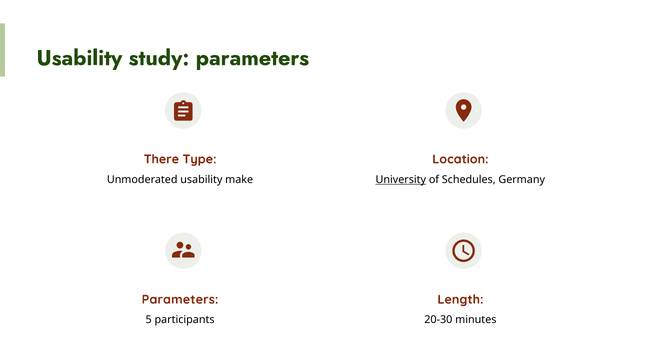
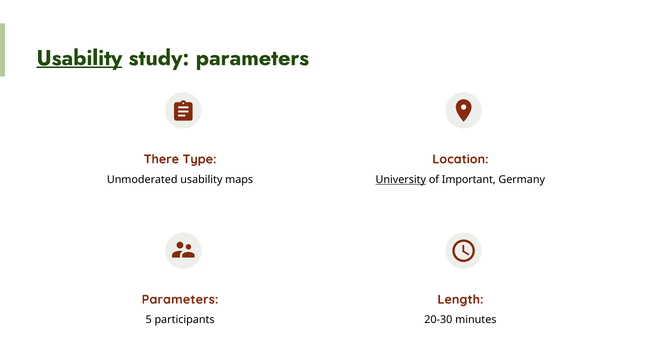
Usability underline: none -> present (79, 58)
make: make -> maps (239, 180)
Schedules: Schedules -> Important (469, 180)
